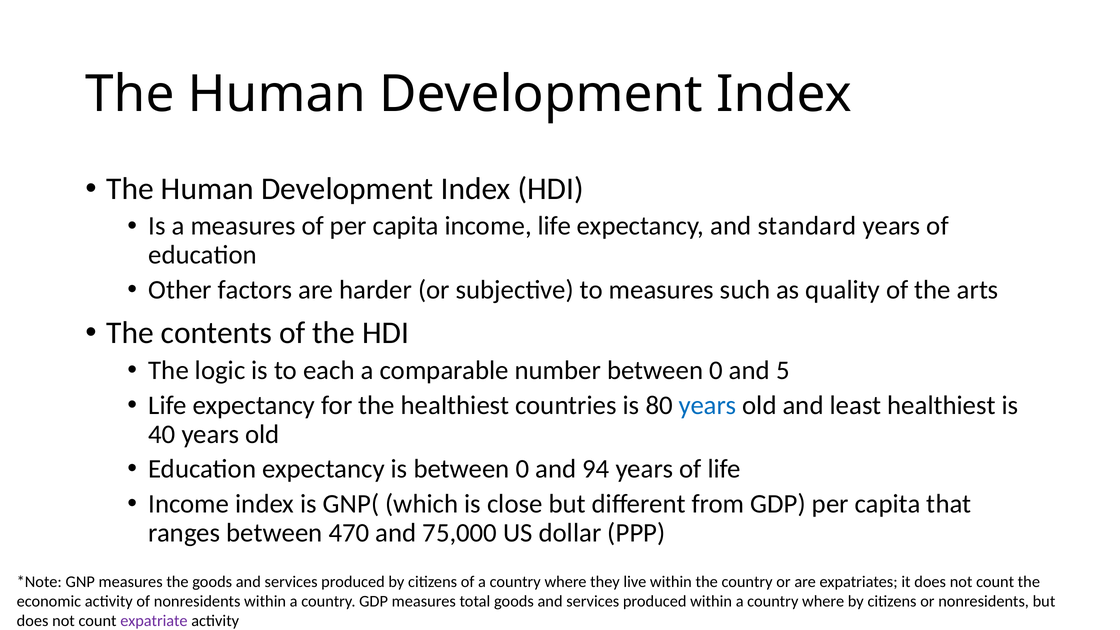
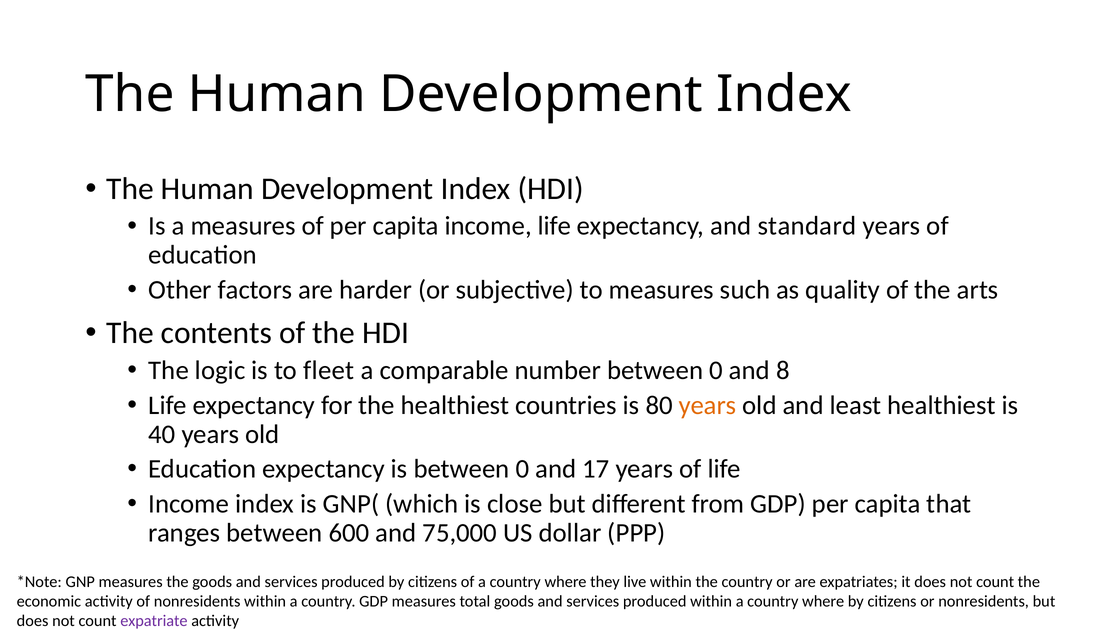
each: each -> fleet (329, 370)
5: 5 -> 8 (783, 370)
years colour: blue -> orange (708, 405)
94: 94 -> 17 (596, 469)
470: 470 -> 600 (349, 533)
